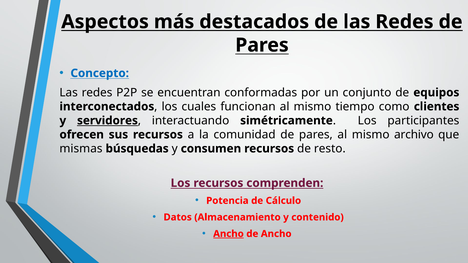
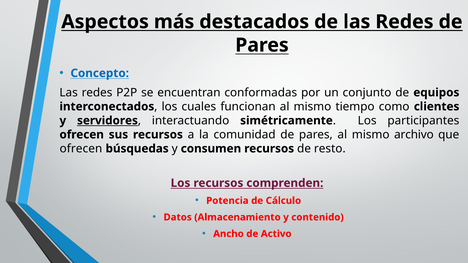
mismas: mismas -> ofrecen (81, 149)
Ancho underline: present -> none (228, 234)
de Ancho: Ancho -> Activo (276, 234)
